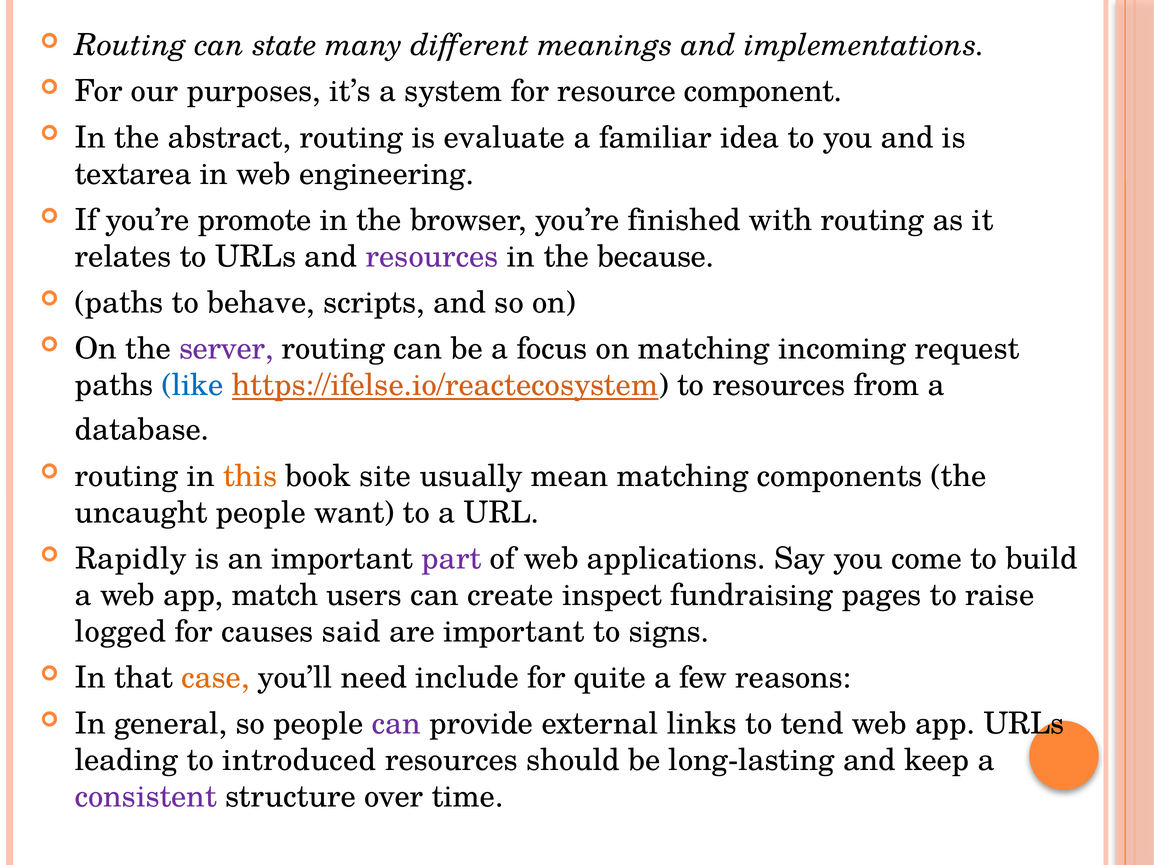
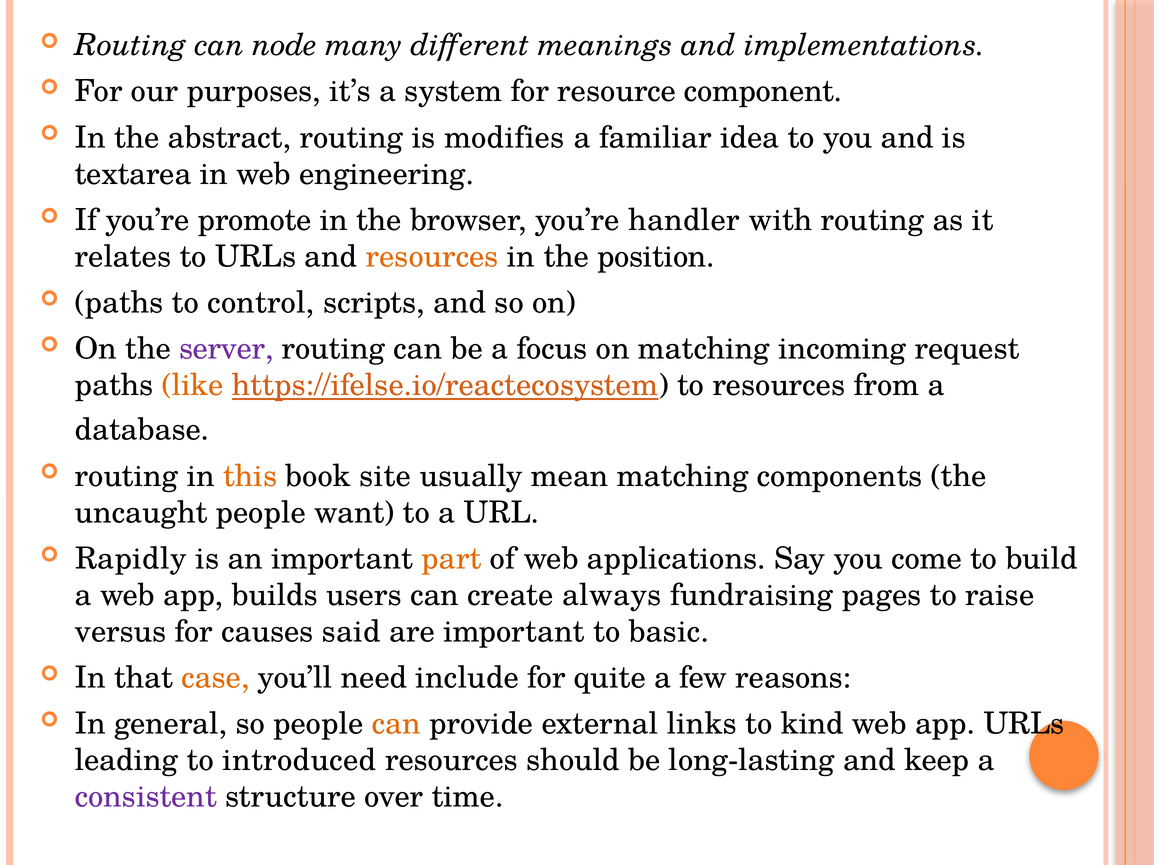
state: state -> node (285, 45)
evaluate: evaluate -> modifies (504, 138)
finished: finished -> handler (684, 220)
resources colour: purple -> orange (432, 257)
because: because -> position (656, 257)
behave: behave -> control (261, 303)
like colour: blue -> orange (193, 386)
part colour: purple -> orange (451, 559)
match: match -> builds (275, 595)
inspect: inspect -> always (612, 595)
logged: logged -> versus (121, 632)
signs: signs -> basic (669, 632)
can colour: purple -> orange (396, 724)
tend: tend -> kind (812, 724)
